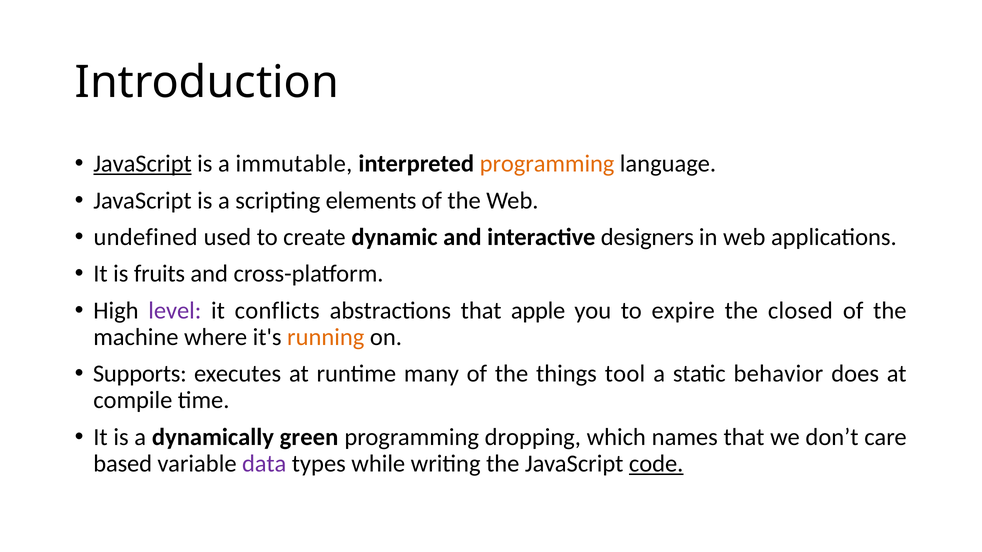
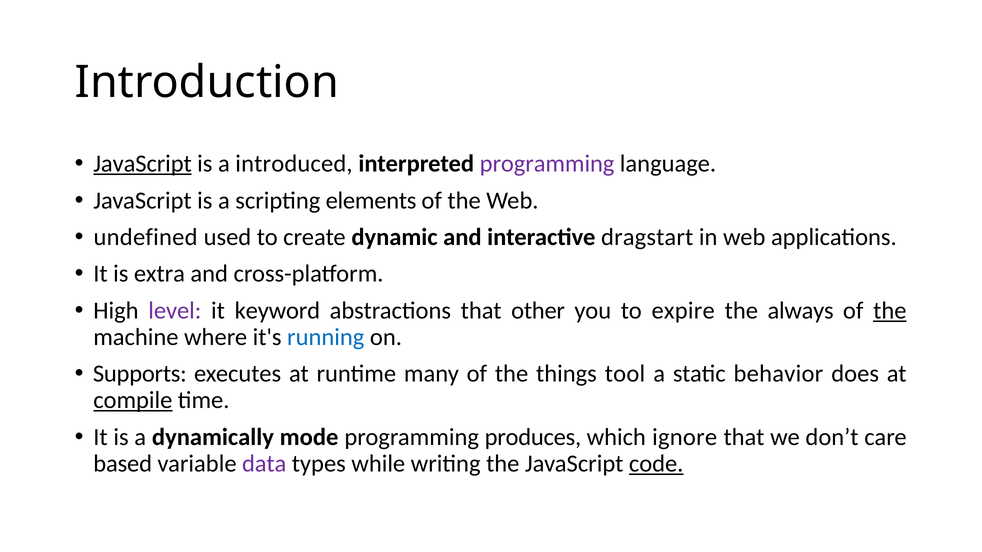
immutable: immutable -> introduced (294, 164)
programming colour: orange -> purple (547, 164)
designers: designers -> dragstart (647, 237)
fruits: fruits -> extra (159, 274)
conflicts: conflicts -> keyword (277, 311)
apple: apple -> other (538, 311)
closed: closed -> always (801, 311)
the underline: none -> present (890, 311)
running colour: orange -> blue (326, 337)
compile underline: none -> present (133, 401)
green: green -> mode (309, 437)
dropping: dropping -> produces (533, 437)
names: names -> ignore (685, 437)
